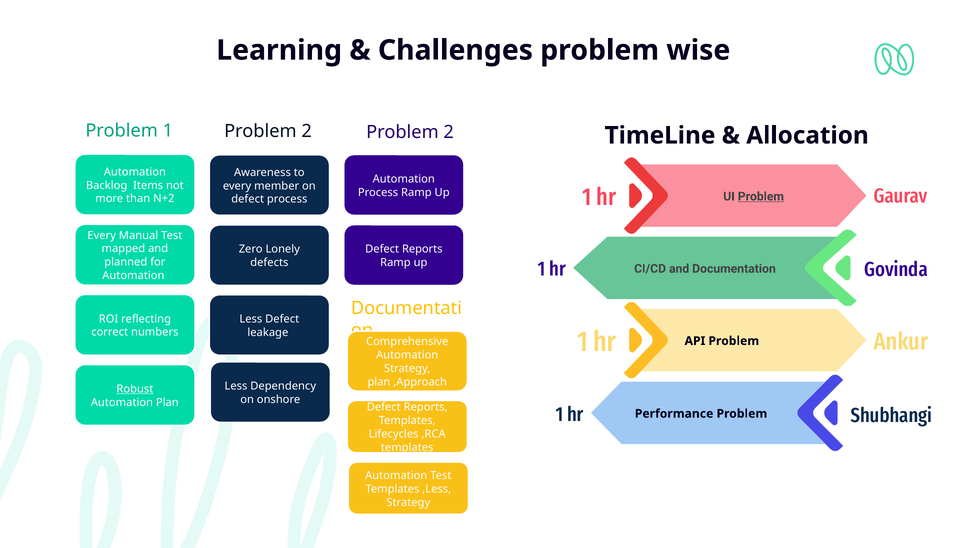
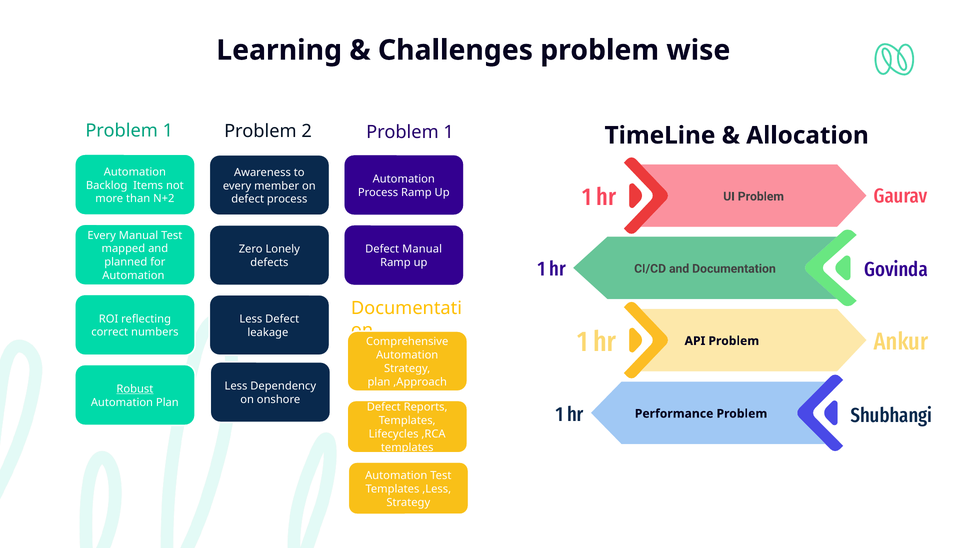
2: 2 -> 1 (449, 132)
Problem underline: present -> none (761, 196)
Reports: Reports -> Manual (422, 249)
